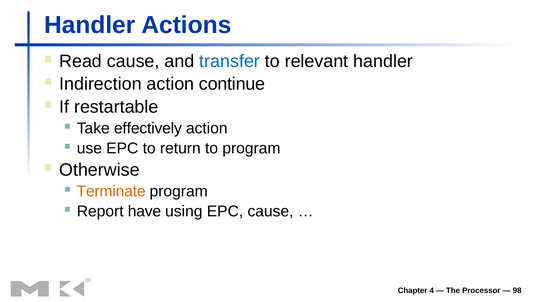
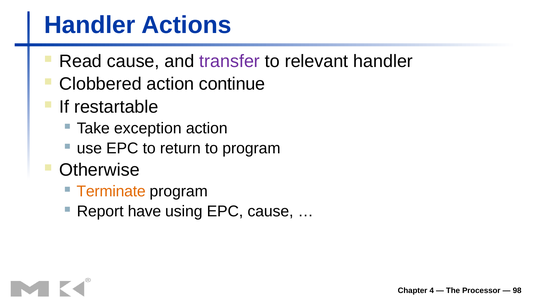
transfer colour: blue -> purple (230, 61)
Indirection: Indirection -> Clobbered (100, 84)
effectively: effectively -> exception (148, 128)
